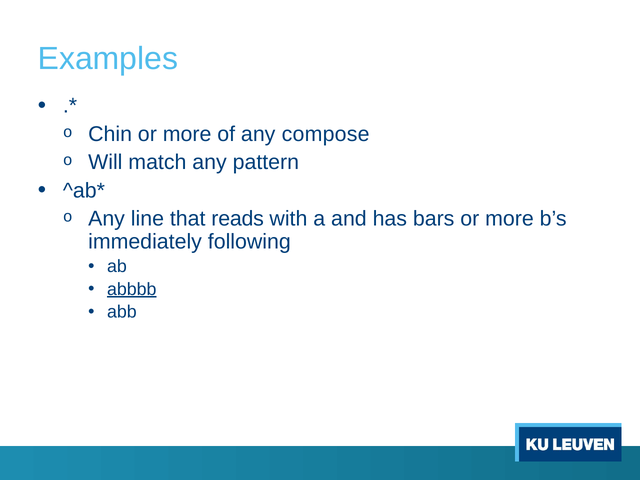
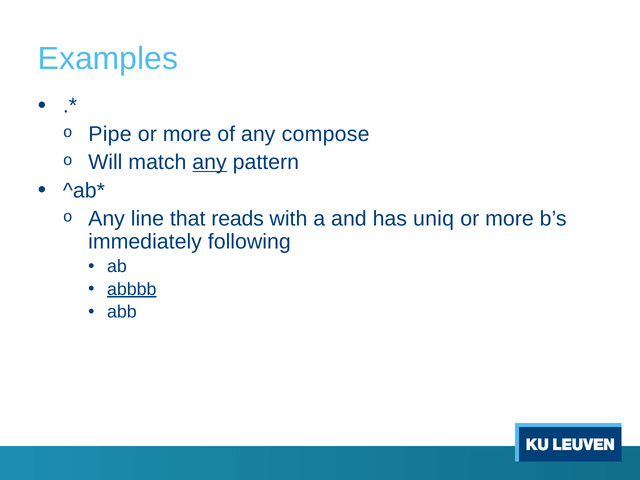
Chin: Chin -> Pipe (110, 134)
any underline: none -> present (210, 162)
bars: bars -> uniq (434, 219)
